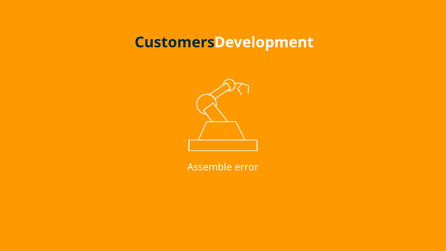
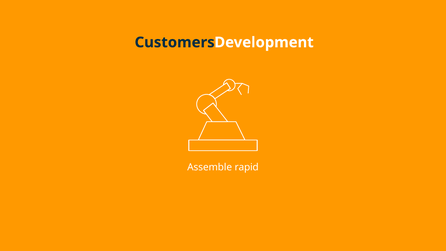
error: error -> rapid (247, 167)
